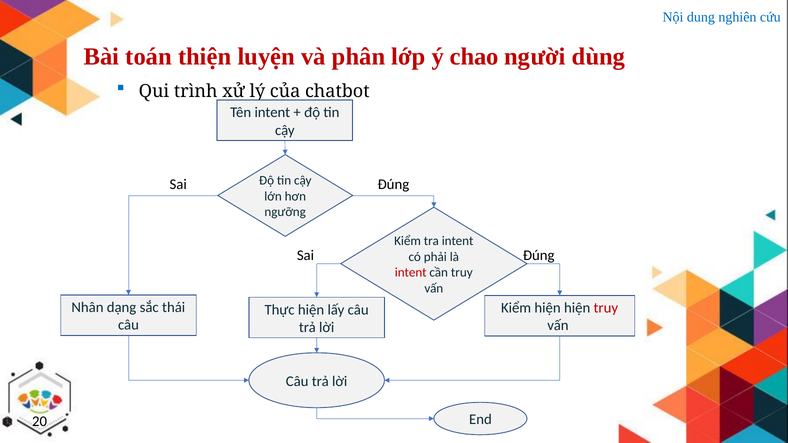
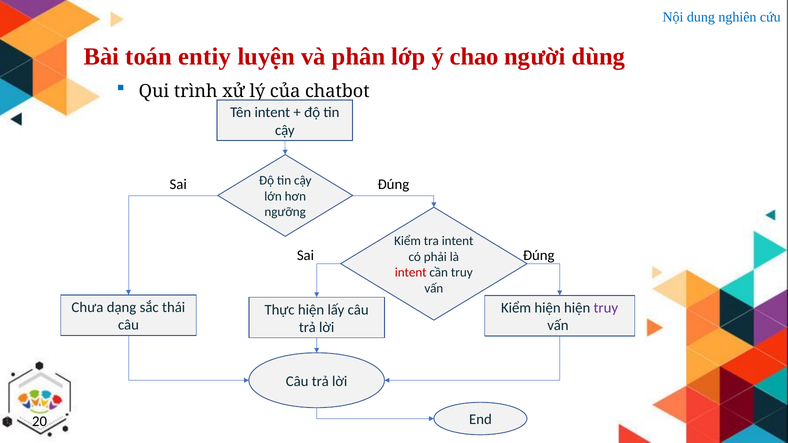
thiện: thiện -> entiy (205, 57)
Nhân: Nhân -> Chưa (87, 308)
truy colour: red -> purple (606, 308)
